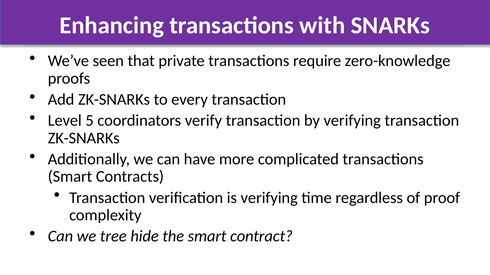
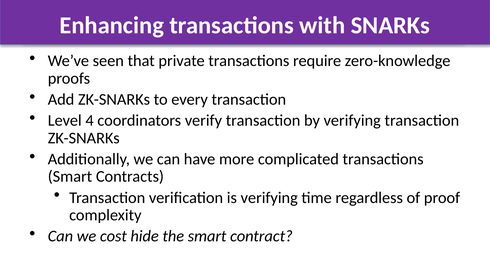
5: 5 -> 4 (90, 121)
tree: tree -> cost (113, 237)
